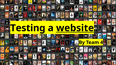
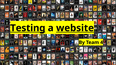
Testing underline: none -> present (28, 28)
